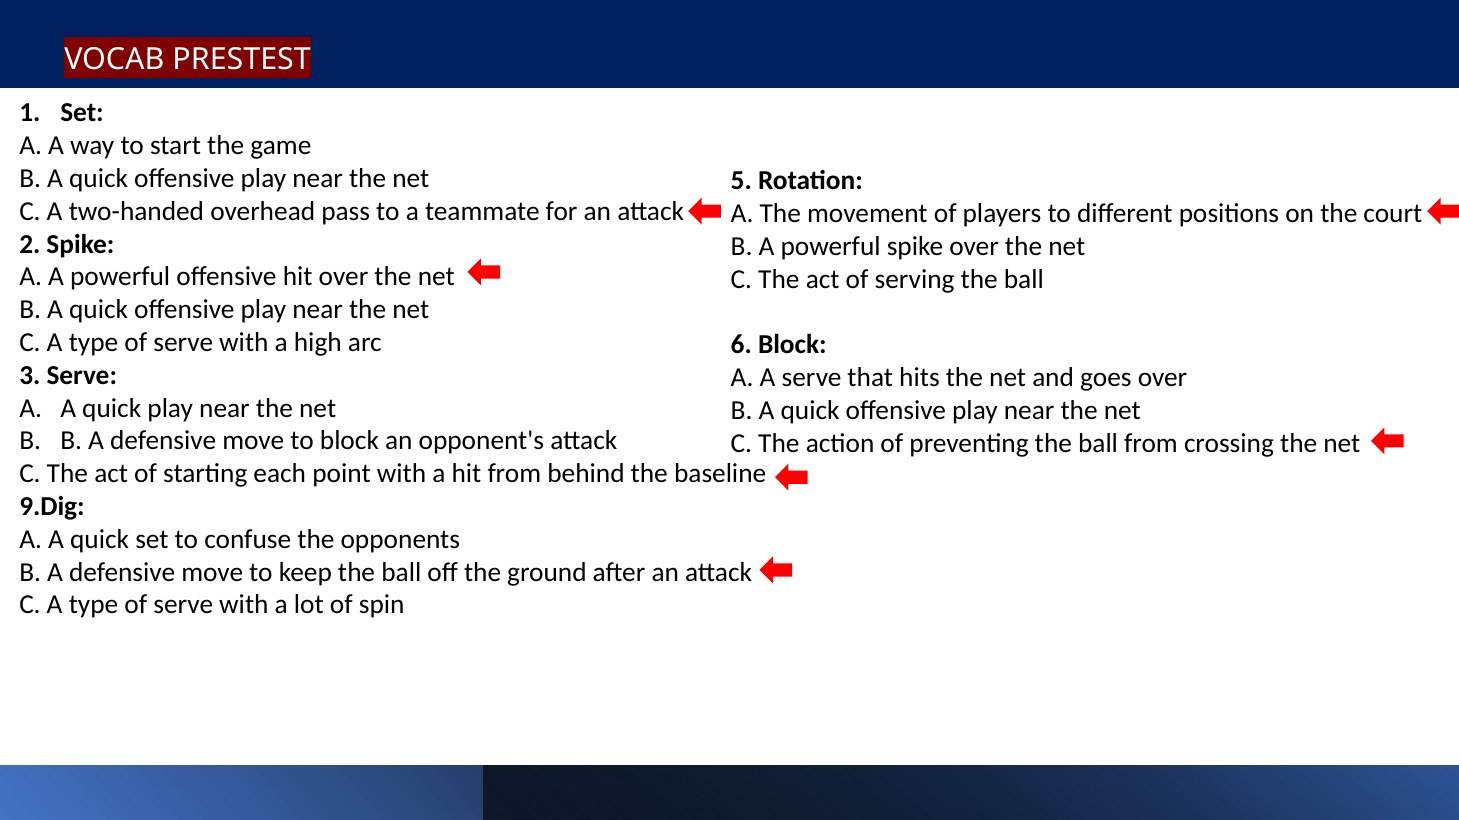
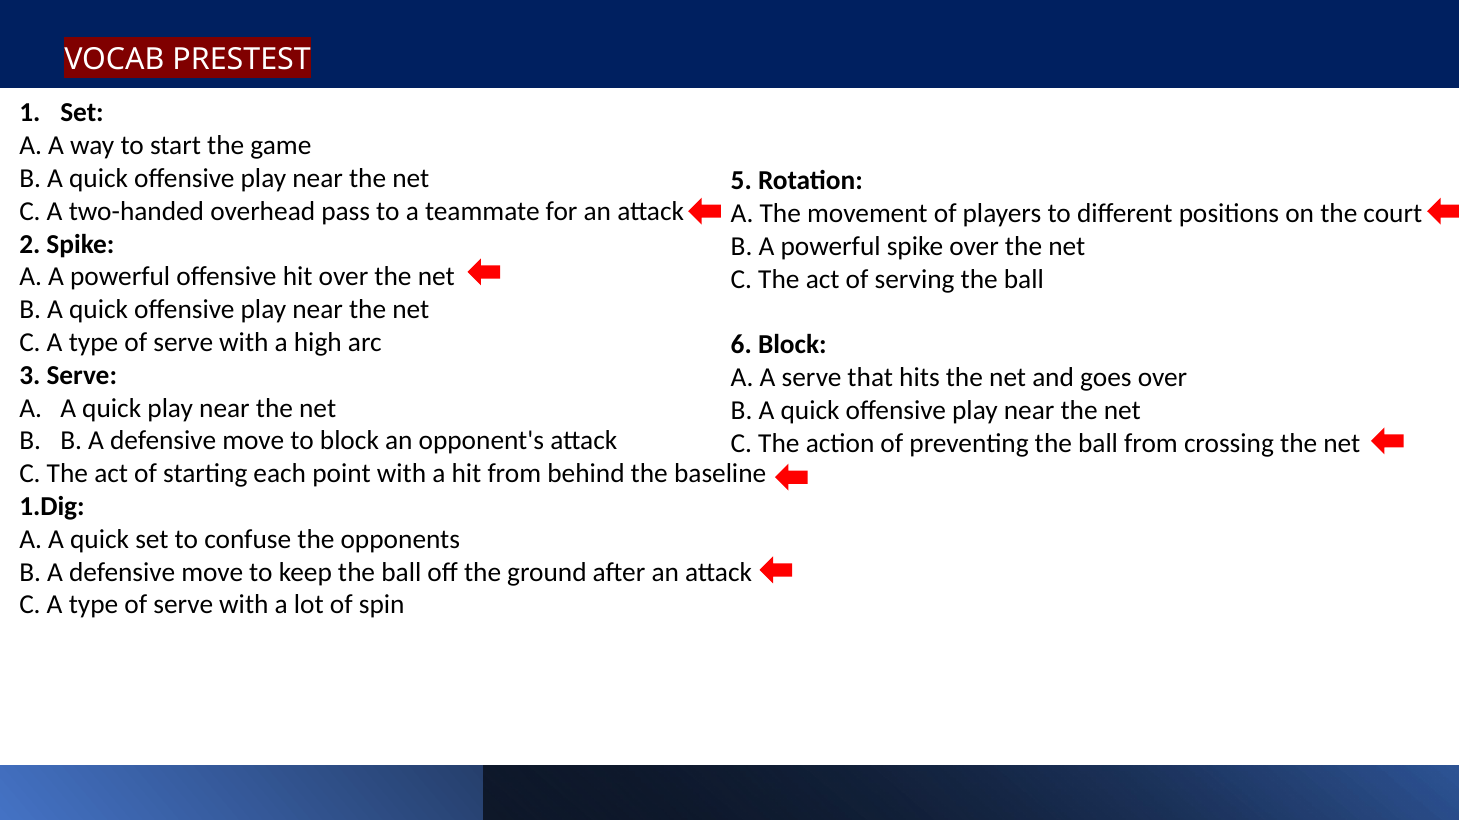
9.Dig: 9.Dig -> 1.Dig (52, 507)
